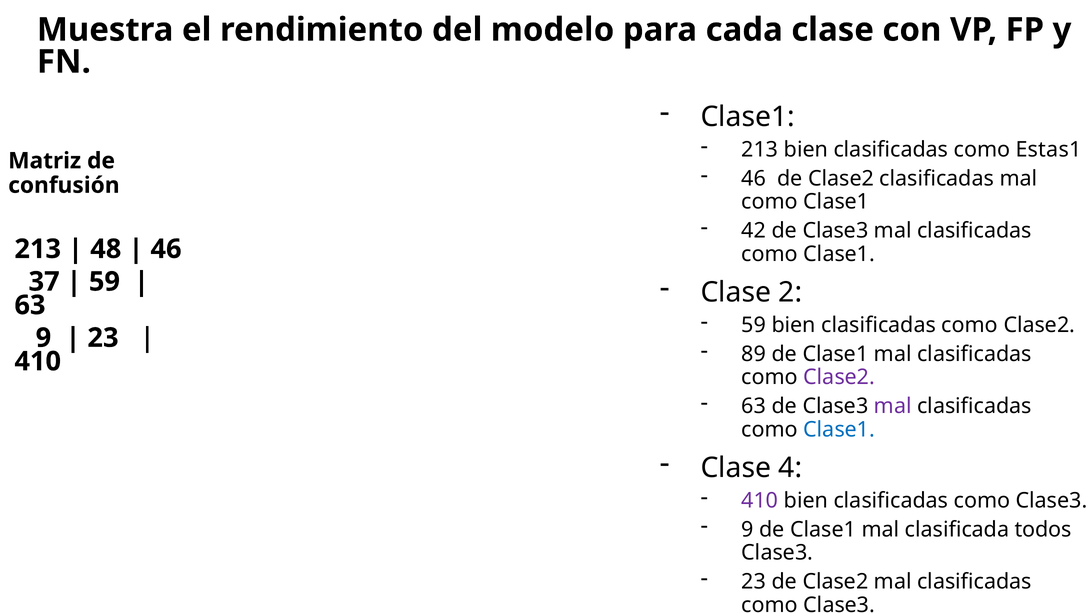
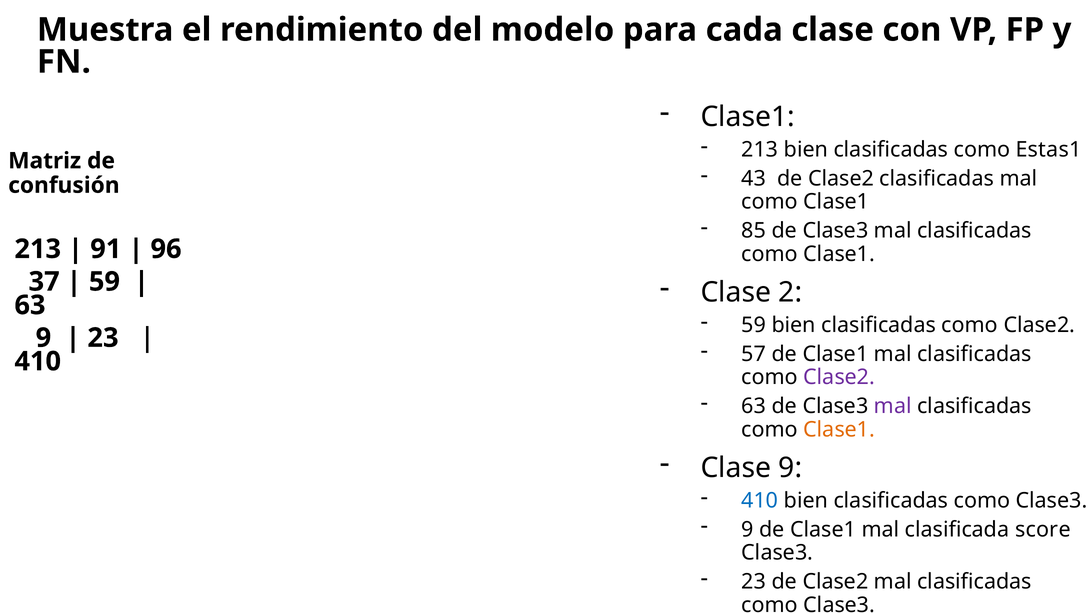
46: 46 -> 43 (754, 178)
42: 42 -> 85 (754, 231)
48: 48 -> 91 (106, 249)
46: 46 -> 96 (166, 249)
89: 89 -> 57 (754, 354)
Clase1 colour: blue -> orange (839, 429)
Clase 4: 4 -> 9 (790, 468)
410 colour: purple -> blue (760, 500)
todos: todos -> score (1043, 529)
